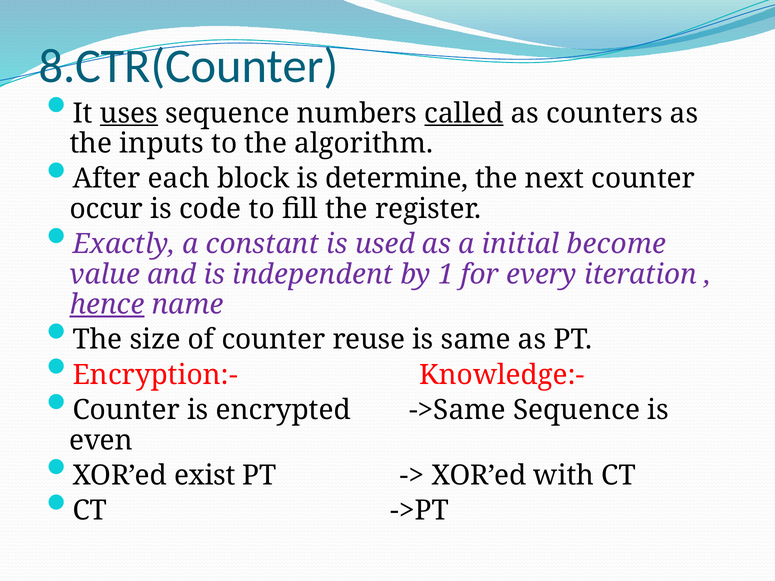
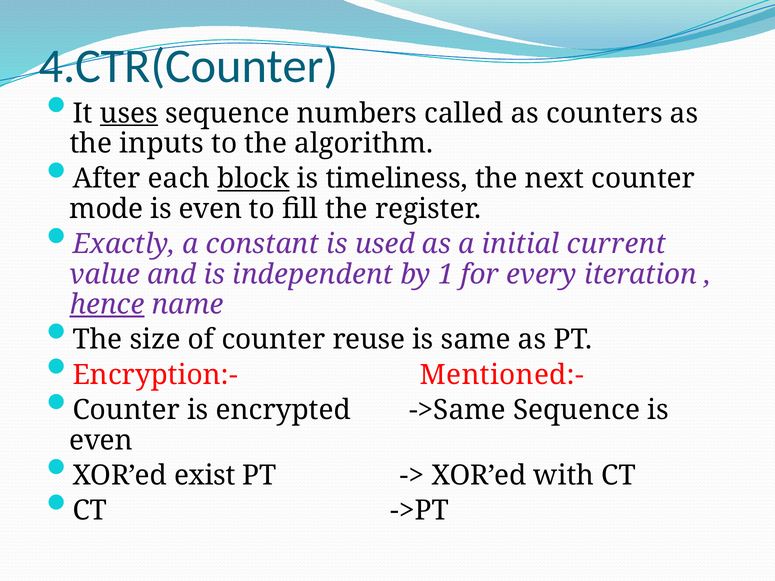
8.CTR(Counter: 8.CTR(Counter -> 4.CTR(Counter (189, 67)
called underline: present -> none (464, 113)
block underline: none -> present (254, 179)
determine: determine -> timeliness (397, 179)
occur: occur -> mode (106, 209)
code: code -> even (210, 209)
become: become -> current (617, 244)
Knowledge:-: Knowledge:- -> Mentioned:- (502, 375)
